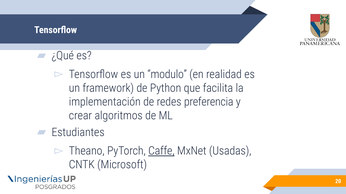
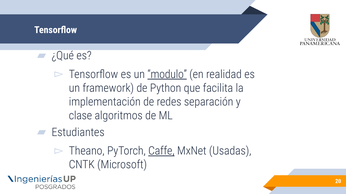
modulo underline: none -> present (167, 74)
preferencia: preferencia -> separación (209, 102)
crear: crear -> clase (80, 116)
